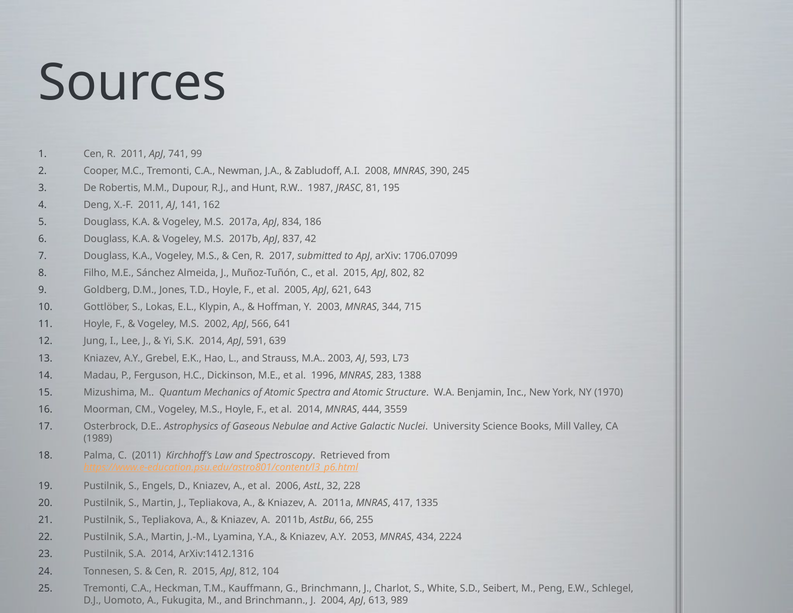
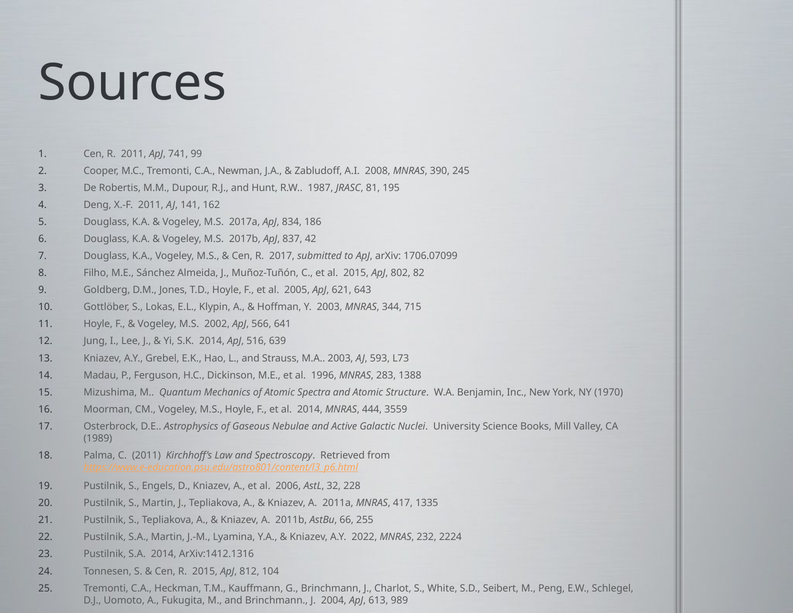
591: 591 -> 516 (256, 341)
2053: 2053 -> 2022 (364, 537)
434: 434 -> 232 (427, 537)
